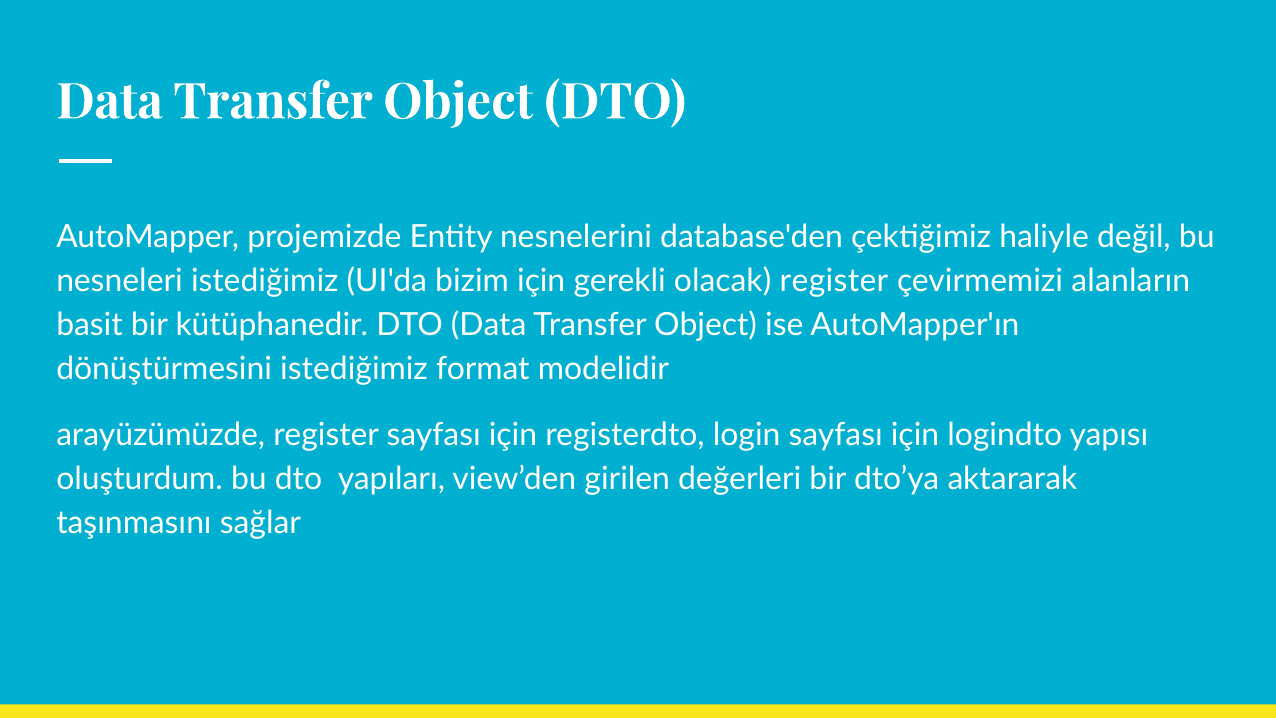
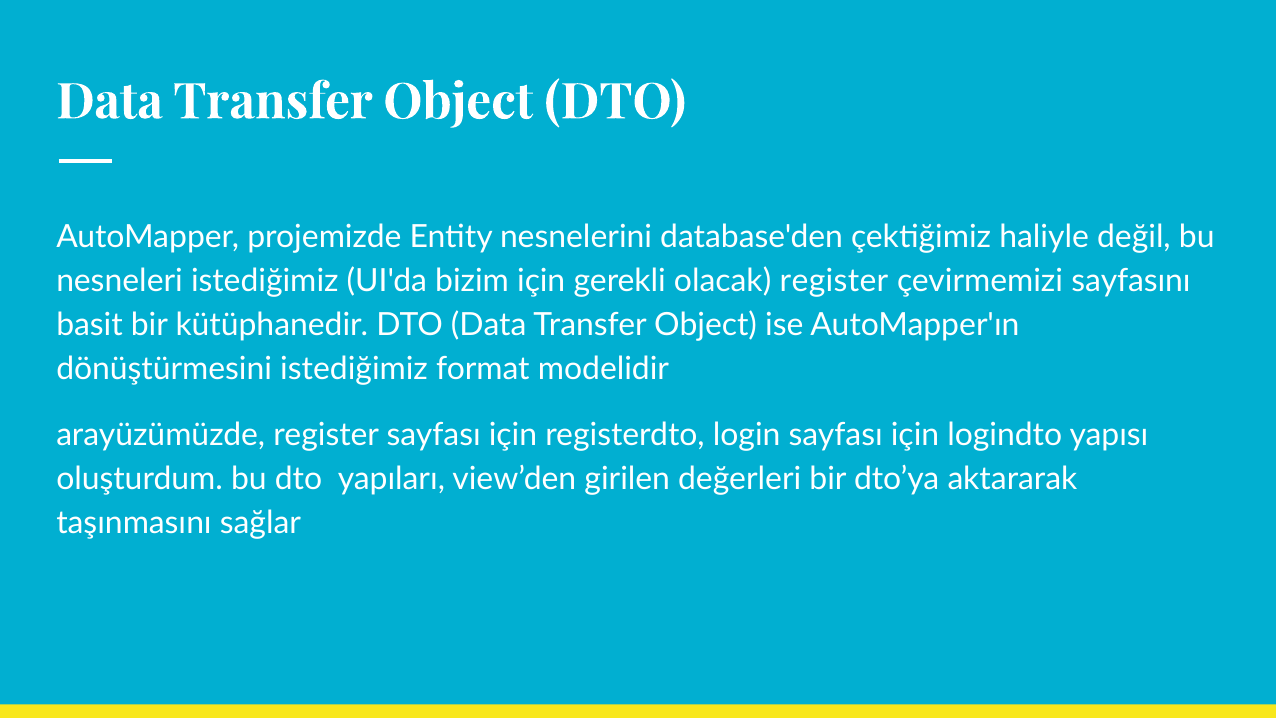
alanların: alanların -> sayfasını (1131, 281)
